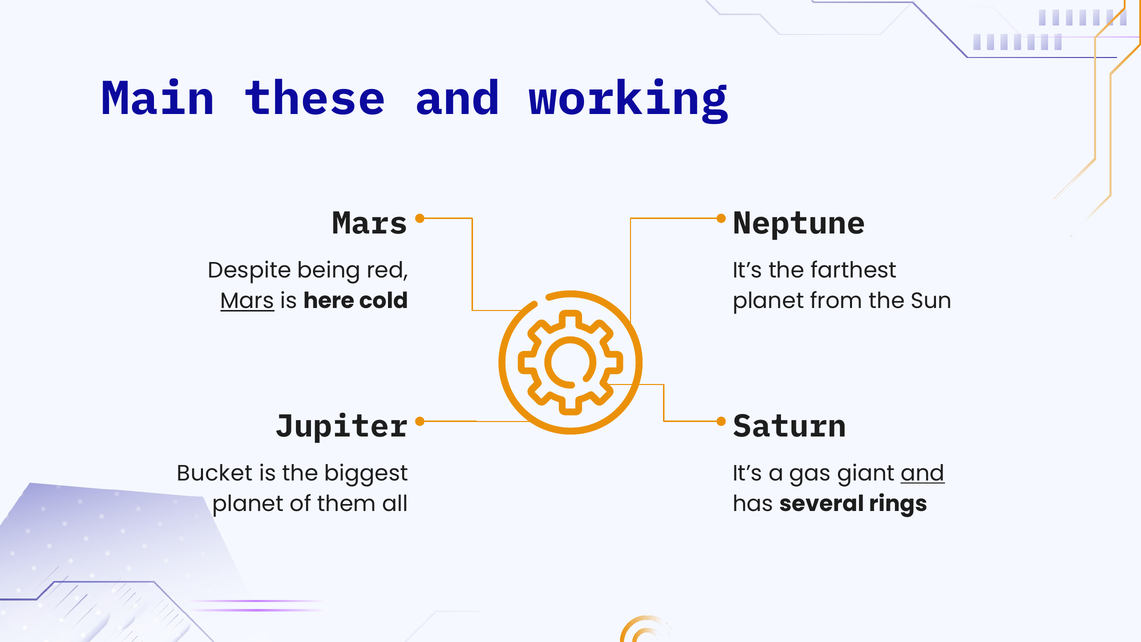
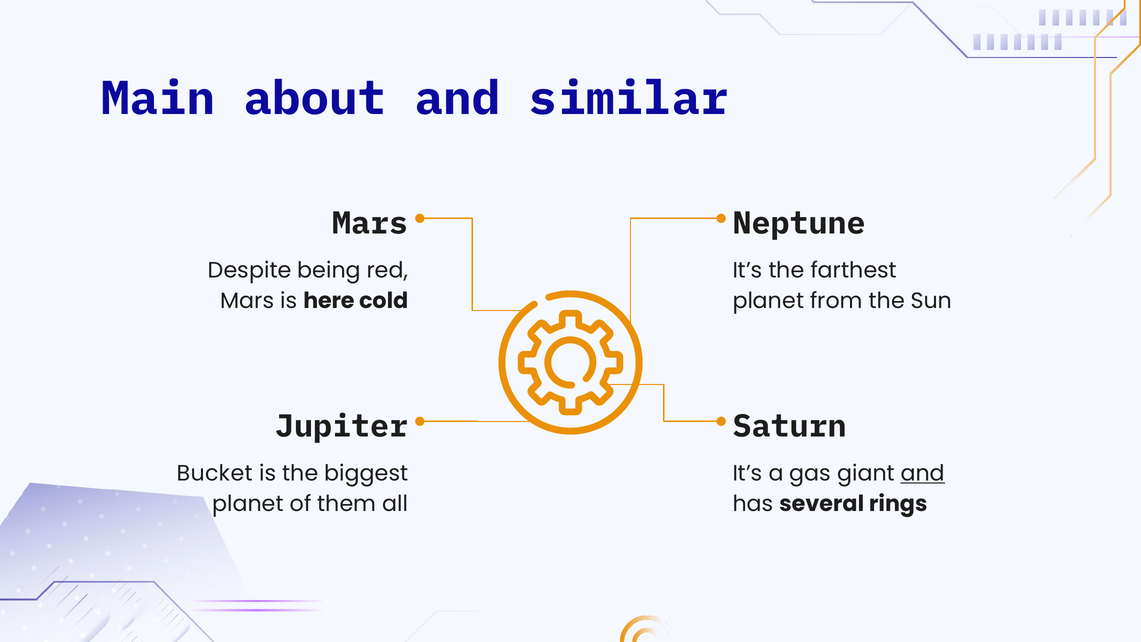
these: these -> about (315, 99)
working: working -> similar (629, 99)
Mars underline: present -> none (247, 301)
